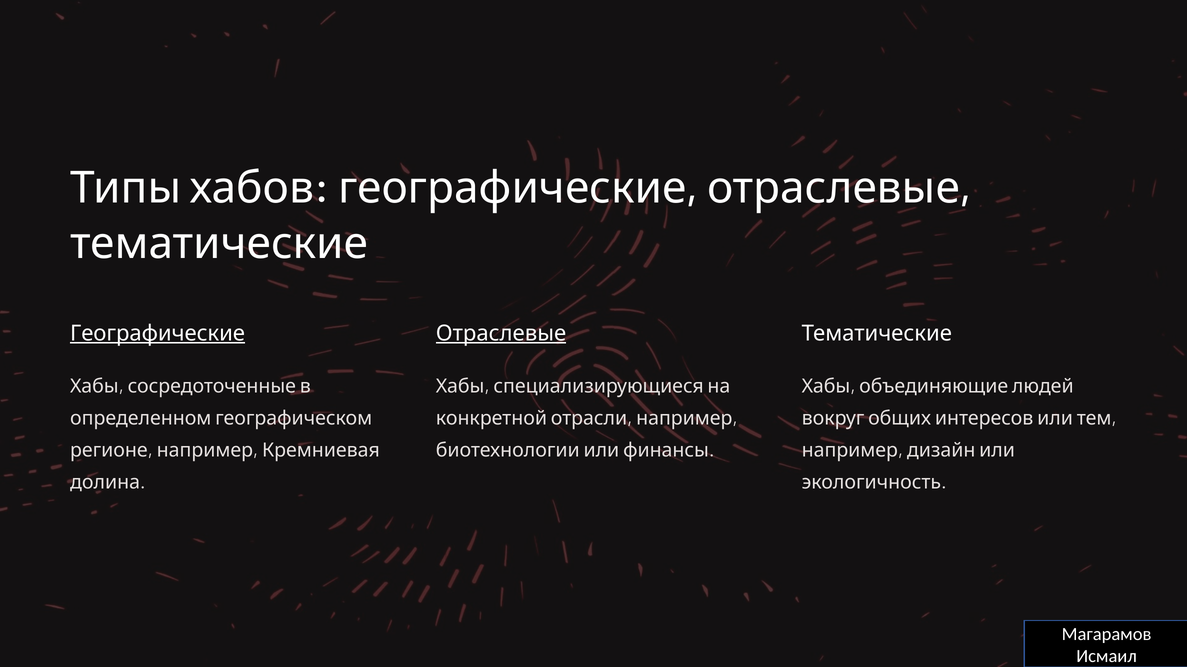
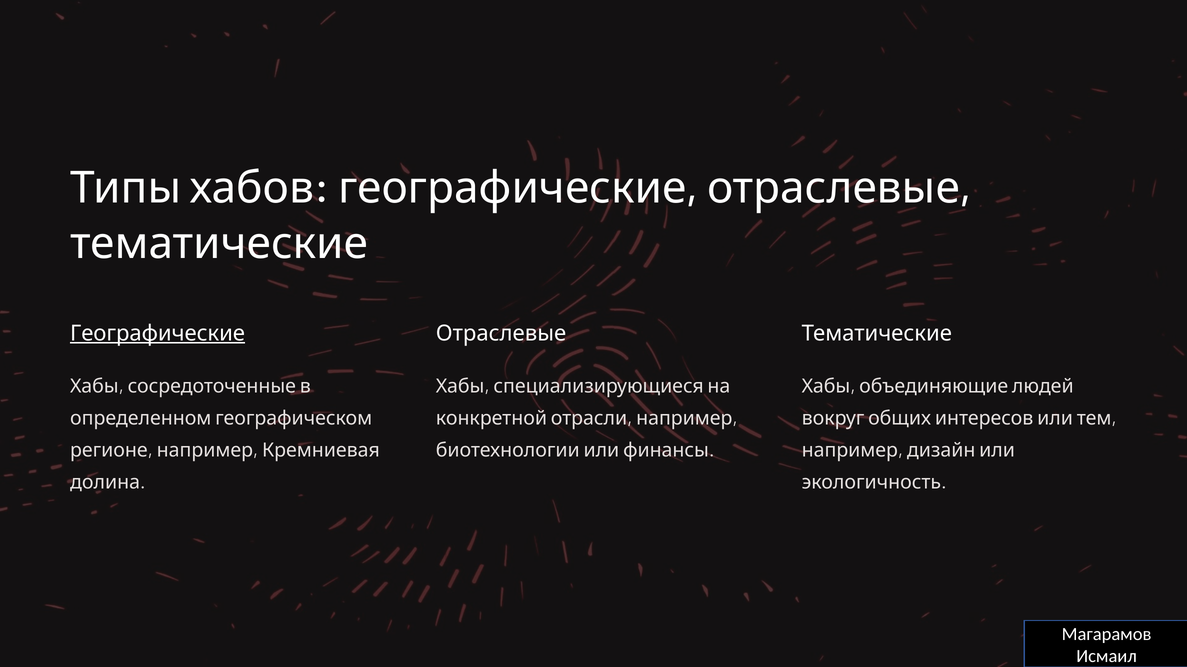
Отраслевые underline: present -> none (501, 334)
